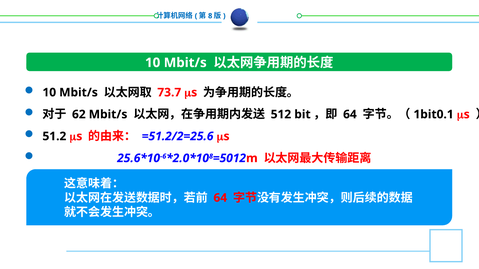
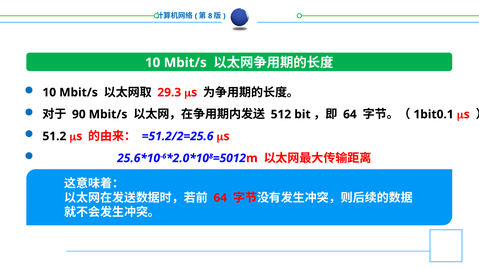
73.7: 73.7 -> 29.3 (169, 93)
62: 62 -> 90 (79, 115)
